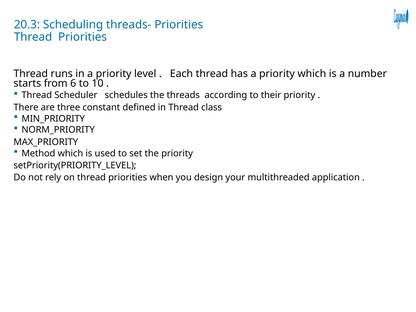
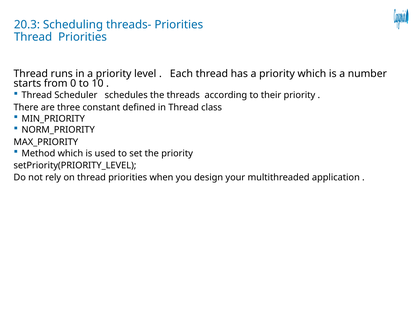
6: 6 -> 0 (73, 83)
